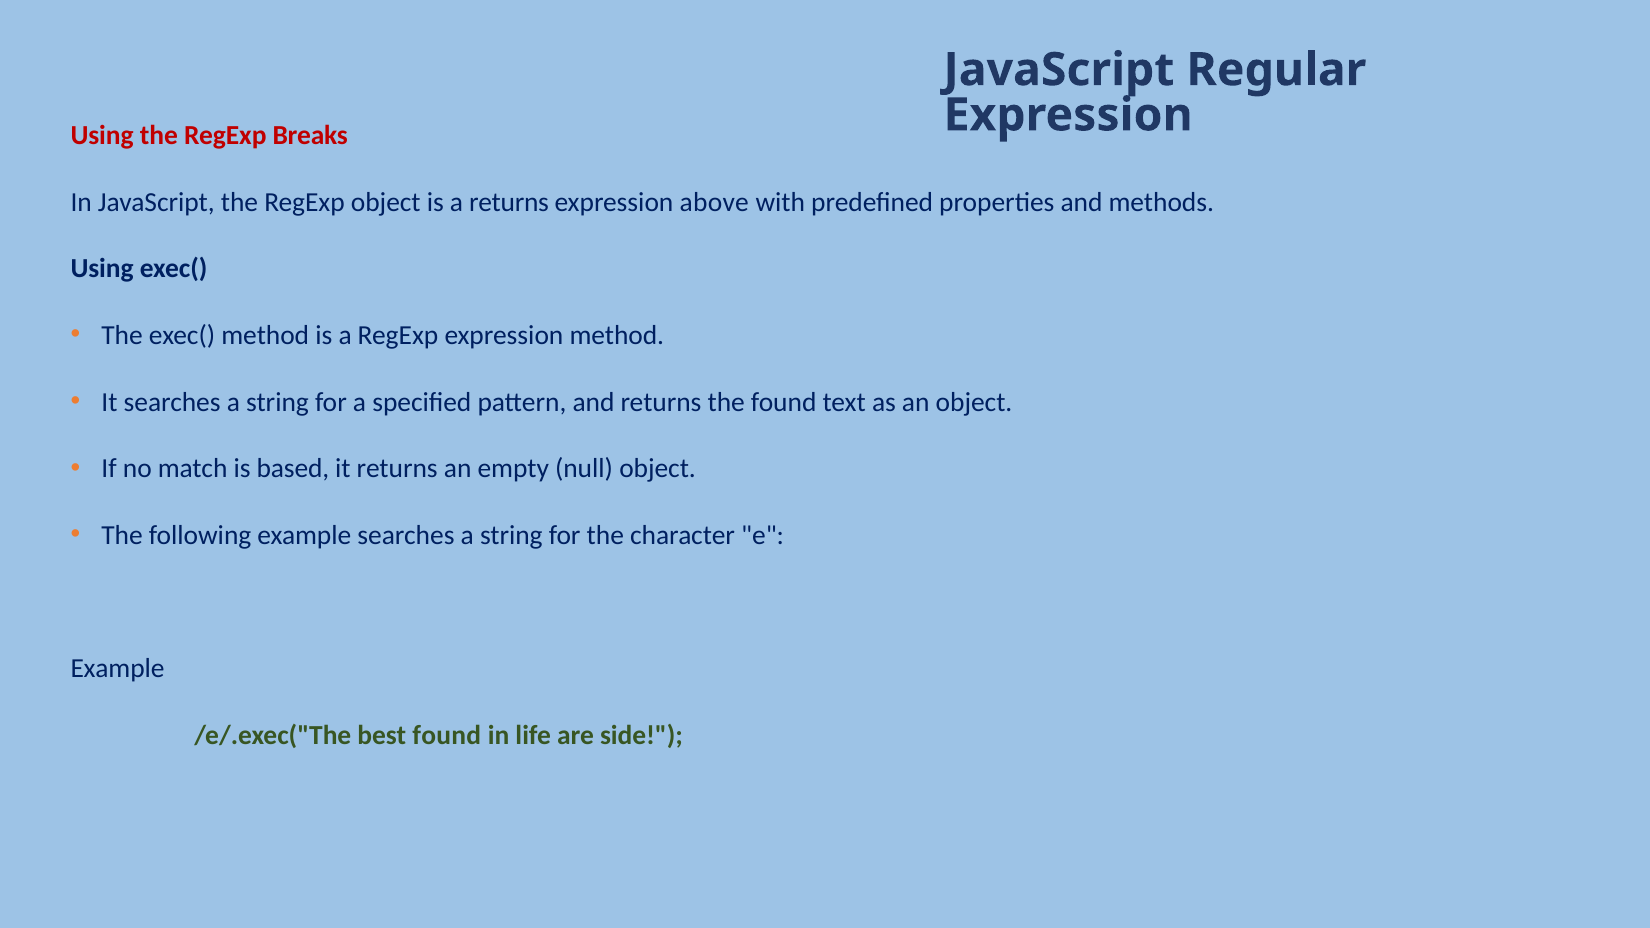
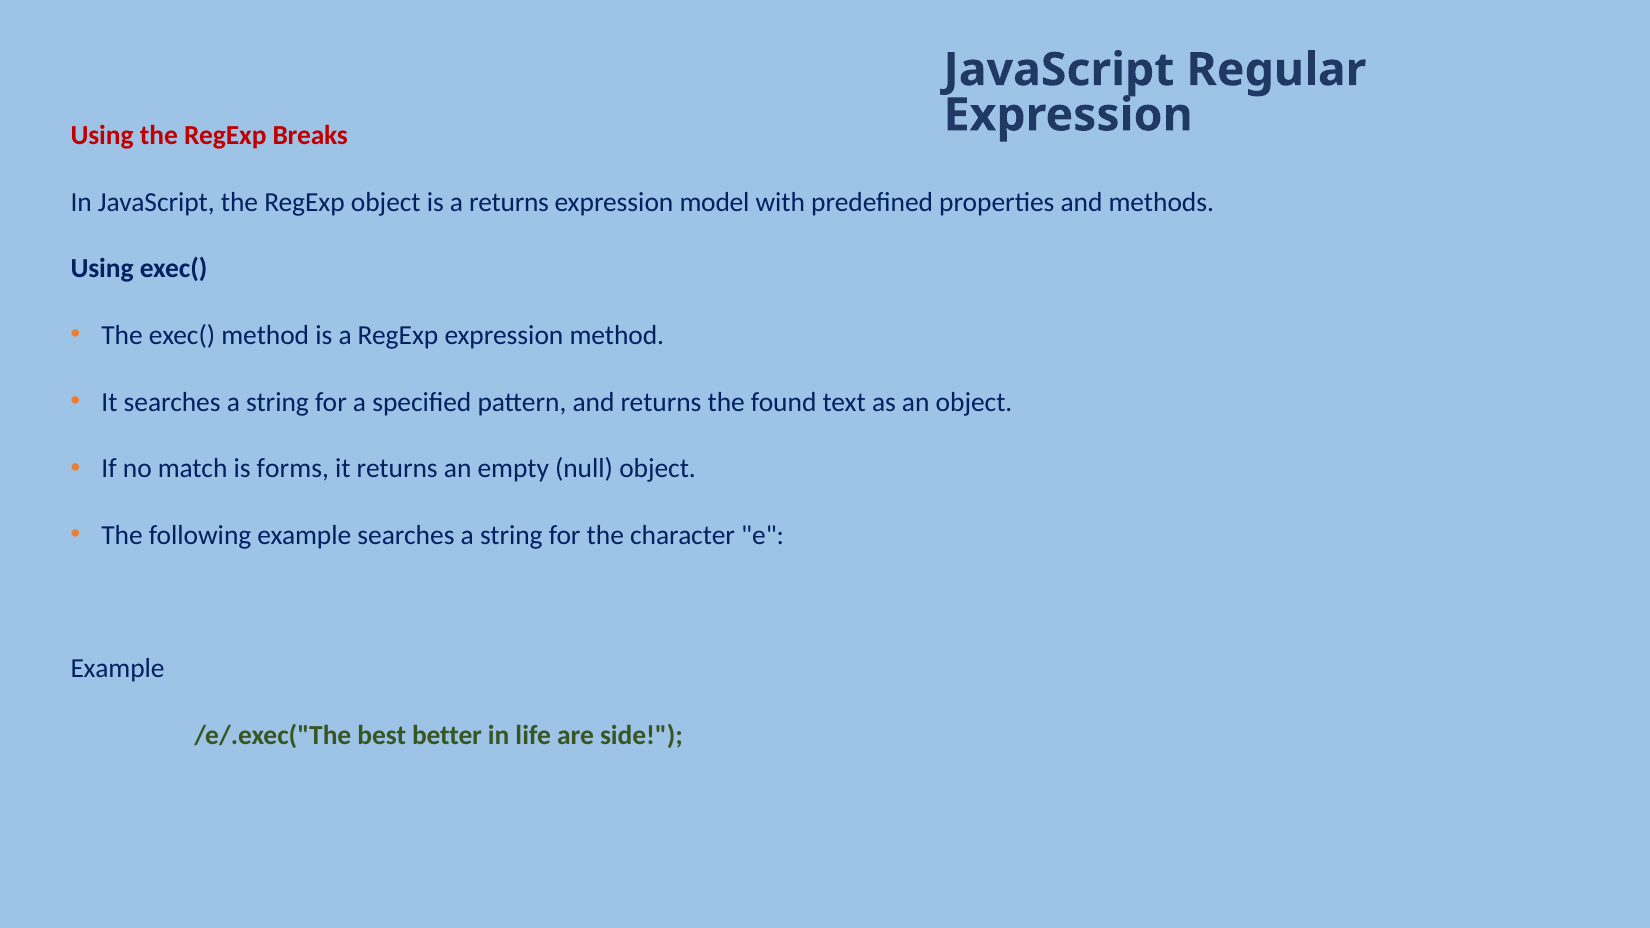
above: above -> model (714, 202)
based: based -> forms (293, 469)
best found: found -> better (447, 735)
